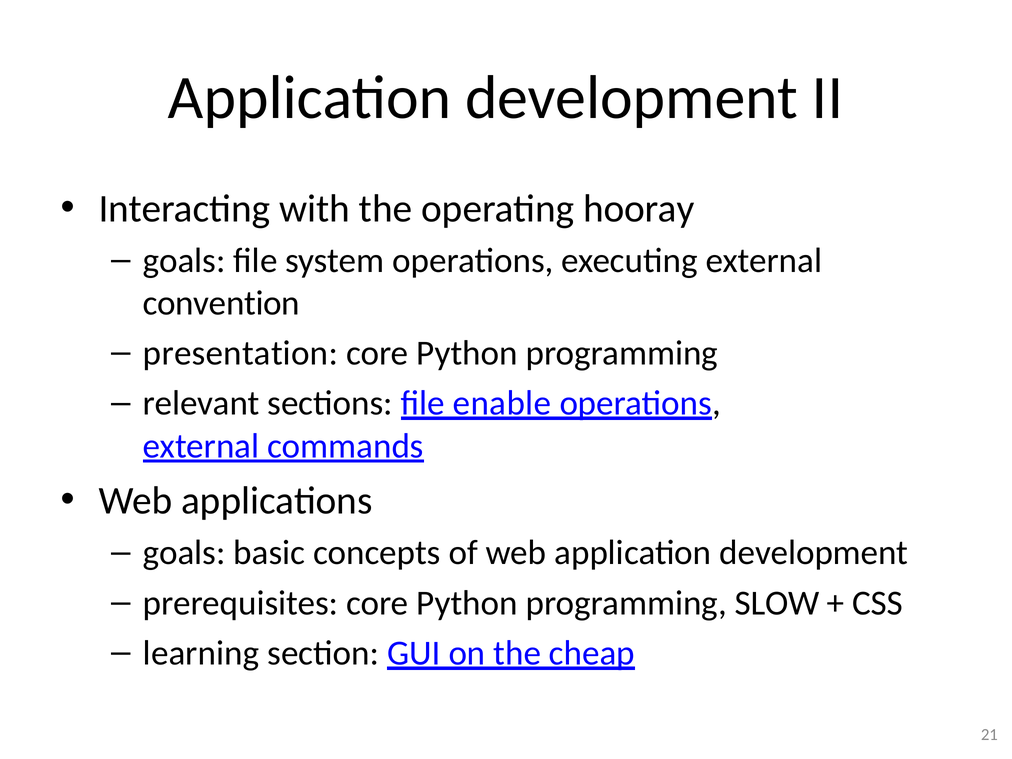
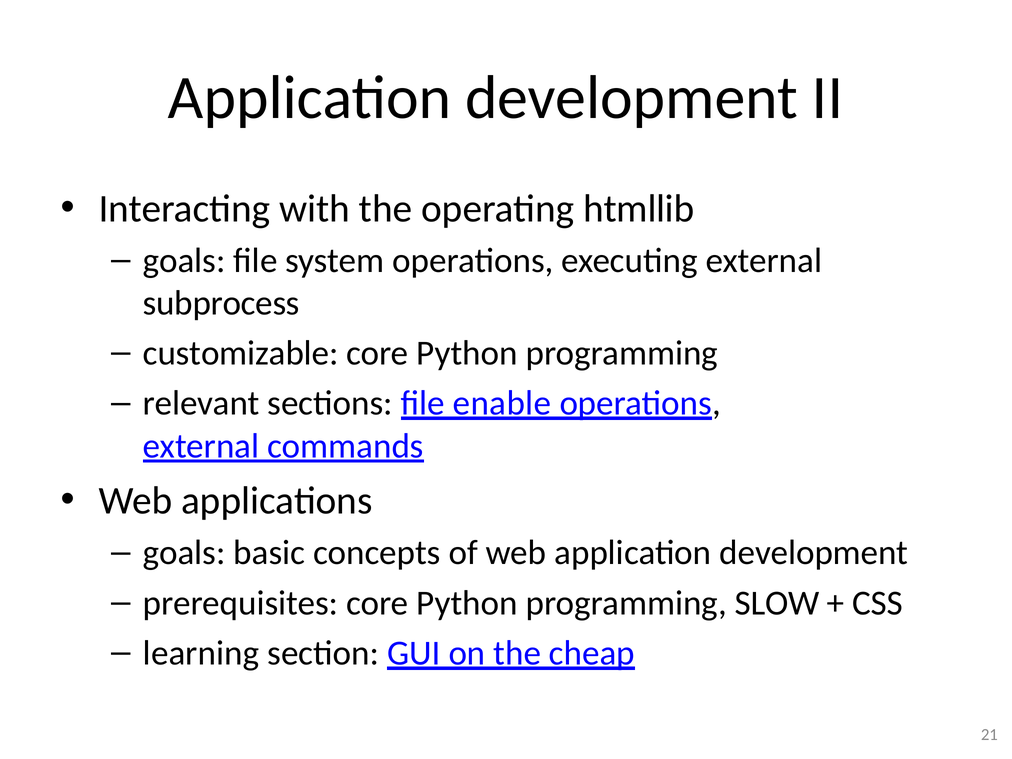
hooray: hooray -> htmllib (639, 209)
convention: convention -> subprocess (221, 303)
presentation: presentation -> customizable (241, 353)
